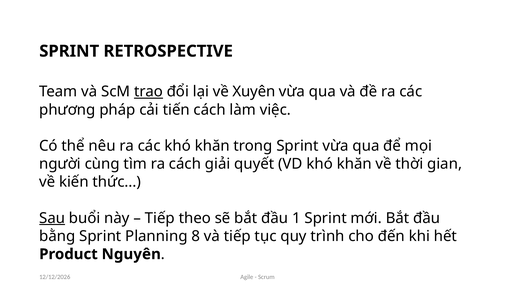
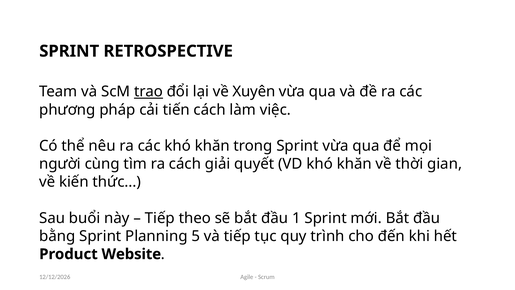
Sau underline: present -> none (52, 218)
8: 8 -> 5 (196, 236)
Nguyên: Nguyên -> Website (131, 254)
